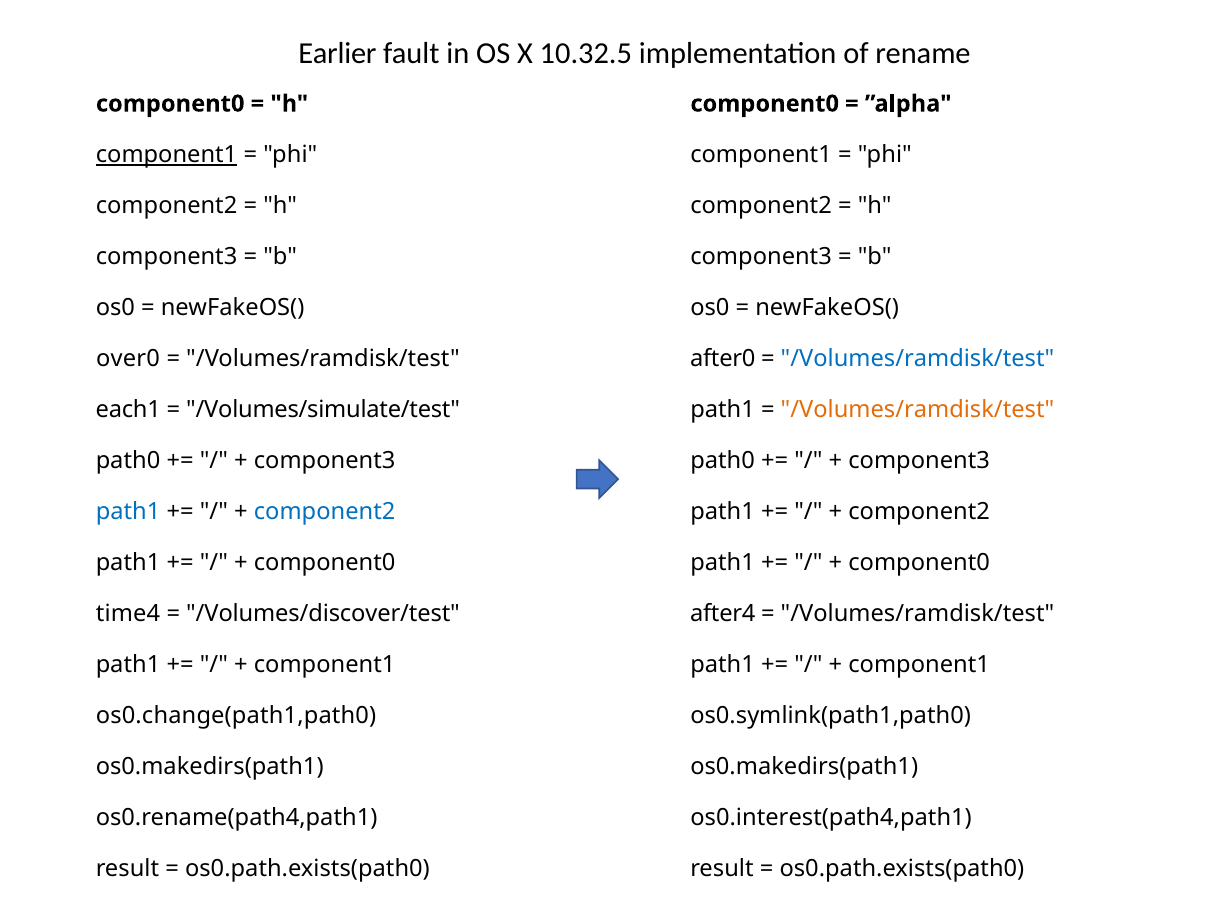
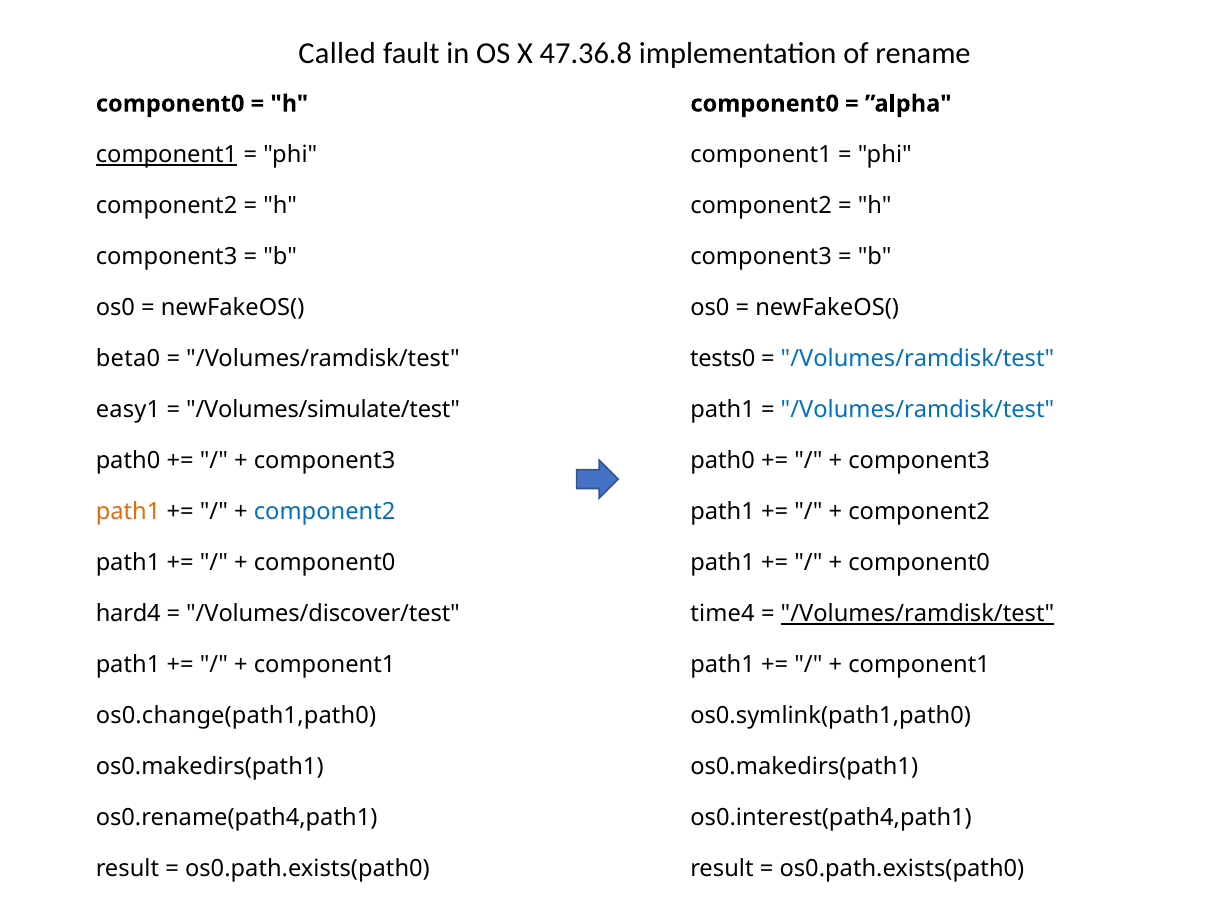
Earlier: Earlier -> Called (337, 53)
10.32.5: 10.32.5 -> 47.36.8 (586, 53)
over0: over0 -> beta0 (128, 359)
after0: after0 -> tests0 (723, 359)
each1: each1 -> easy1 (128, 410)
/Volumes/ramdisk/test colour: orange -> blue (917, 410)
path1 colour: blue -> orange (128, 512)
time4: time4 -> hard4 (128, 613)
after4: after4 -> time4 (723, 613)
/Volumes/ramdisk/test underline: none -> present (917, 613)
